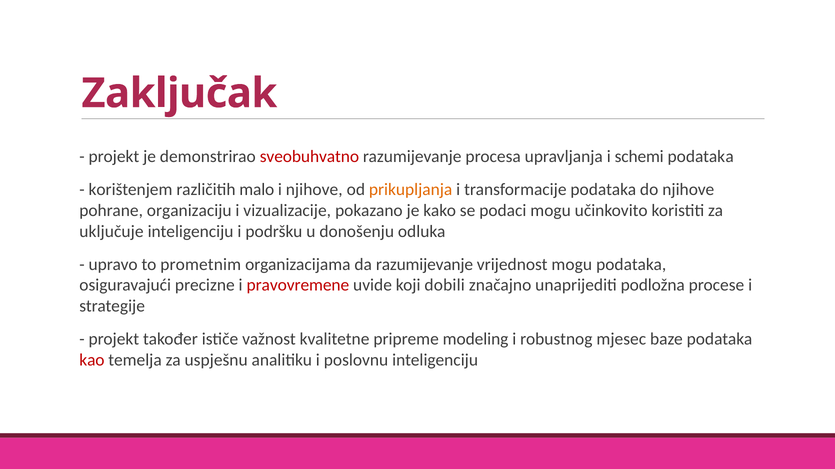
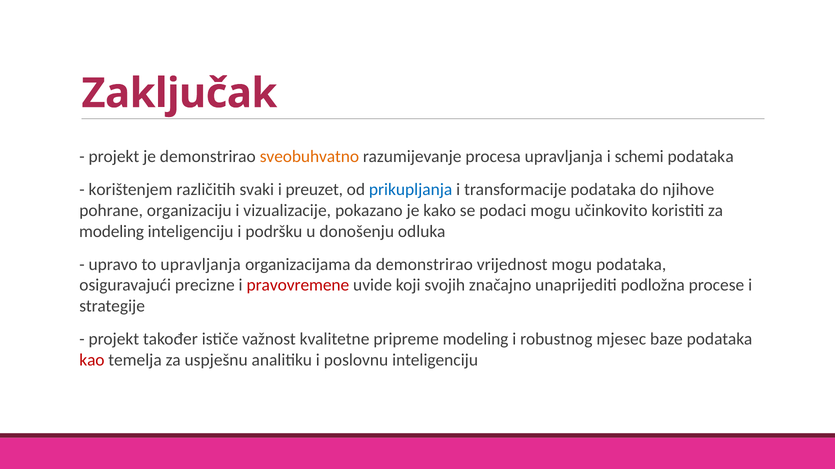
sveobuhvatno colour: red -> orange (309, 157)
malo: malo -> svaki (257, 190)
i njihove: njihove -> preuzet (314, 190)
prikupljanja colour: orange -> blue (411, 190)
uključuje: uključuje -> modeling (112, 232)
to prometnim: prometnim -> upravljanja (201, 265)
da razumijevanje: razumijevanje -> demonstrirao (424, 265)
dobili: dobili -> svojih (445, 286)
